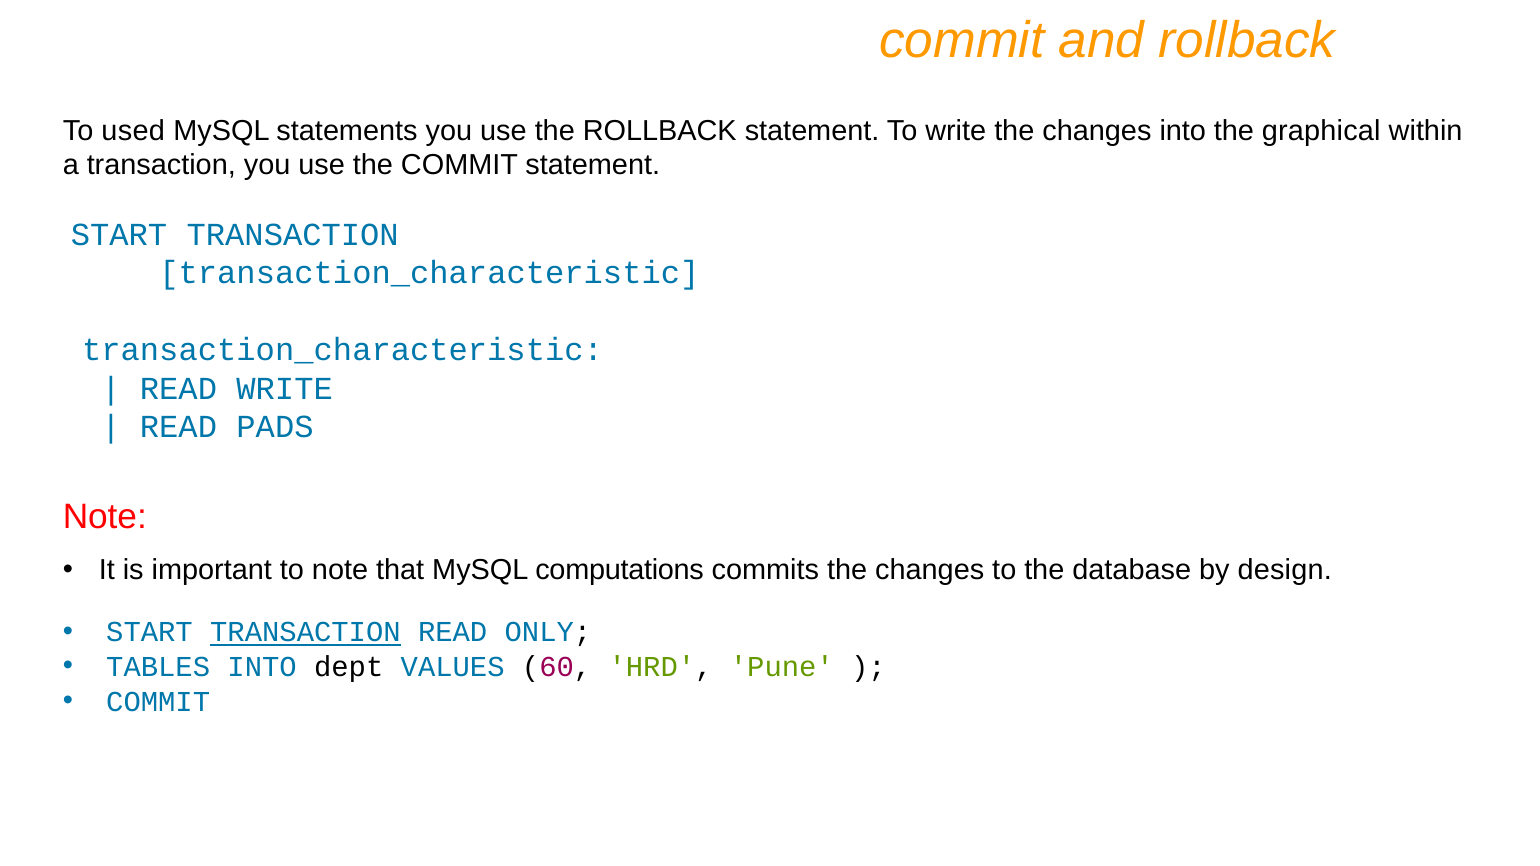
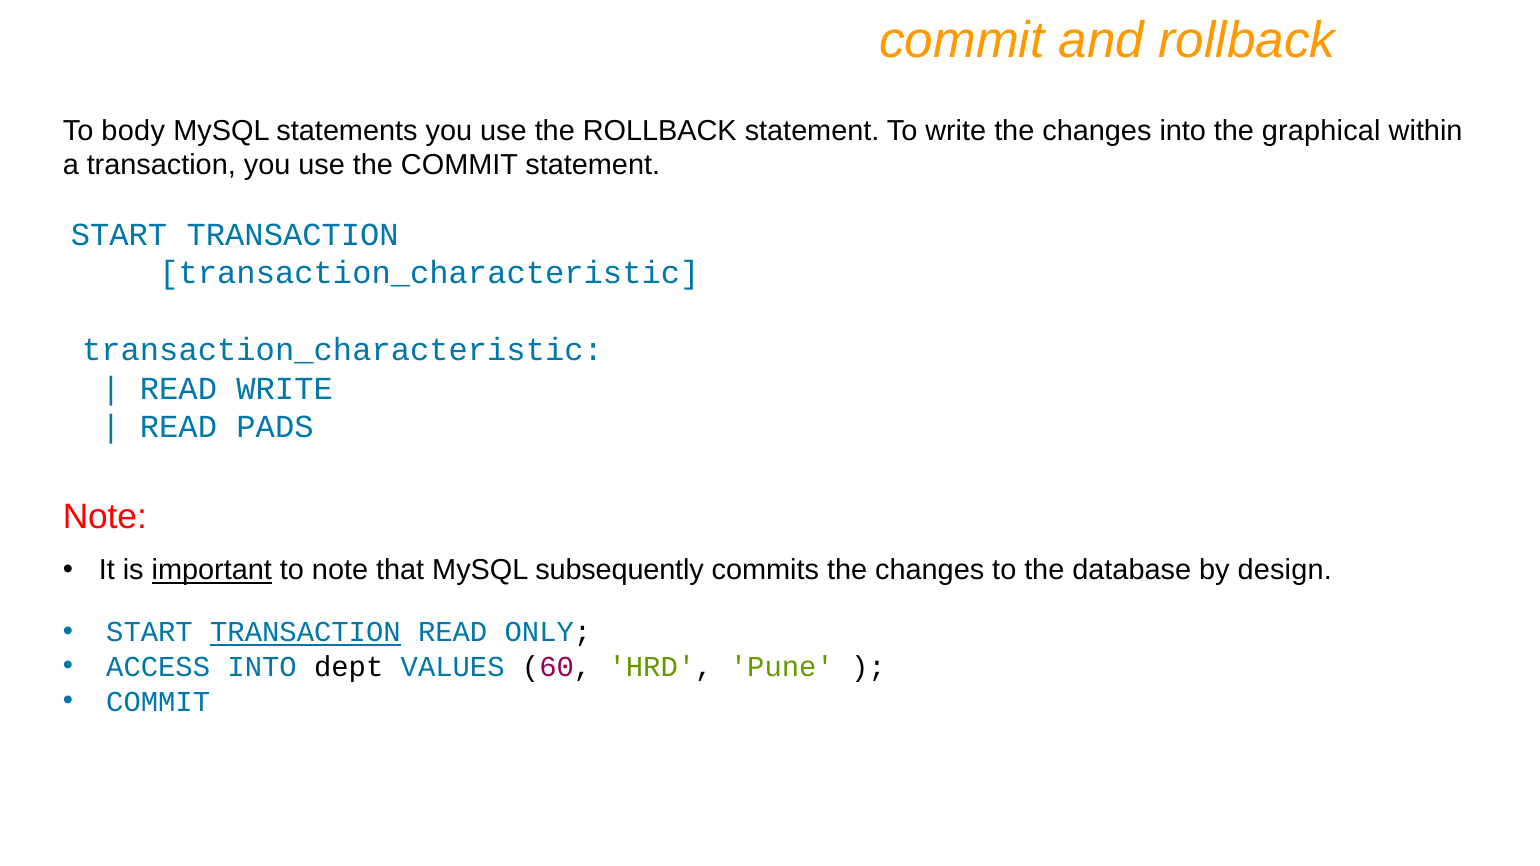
used: used -> body (133, 131)
important underline: none -> present (212, 570)
computations: computations -> subsequently (620, 570)
TABLES: TABLES -> ACCESS (158, 667)
